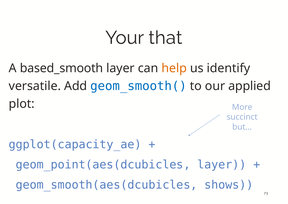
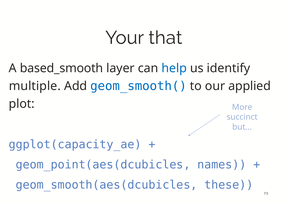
help colour: orange -> blue (174, 68)
versatile: versatile -> multiple (35, 86)
geom_point(aes(dcubicles layer: layer -> names (222, 164)
shows: shows -> these (229, 185)
